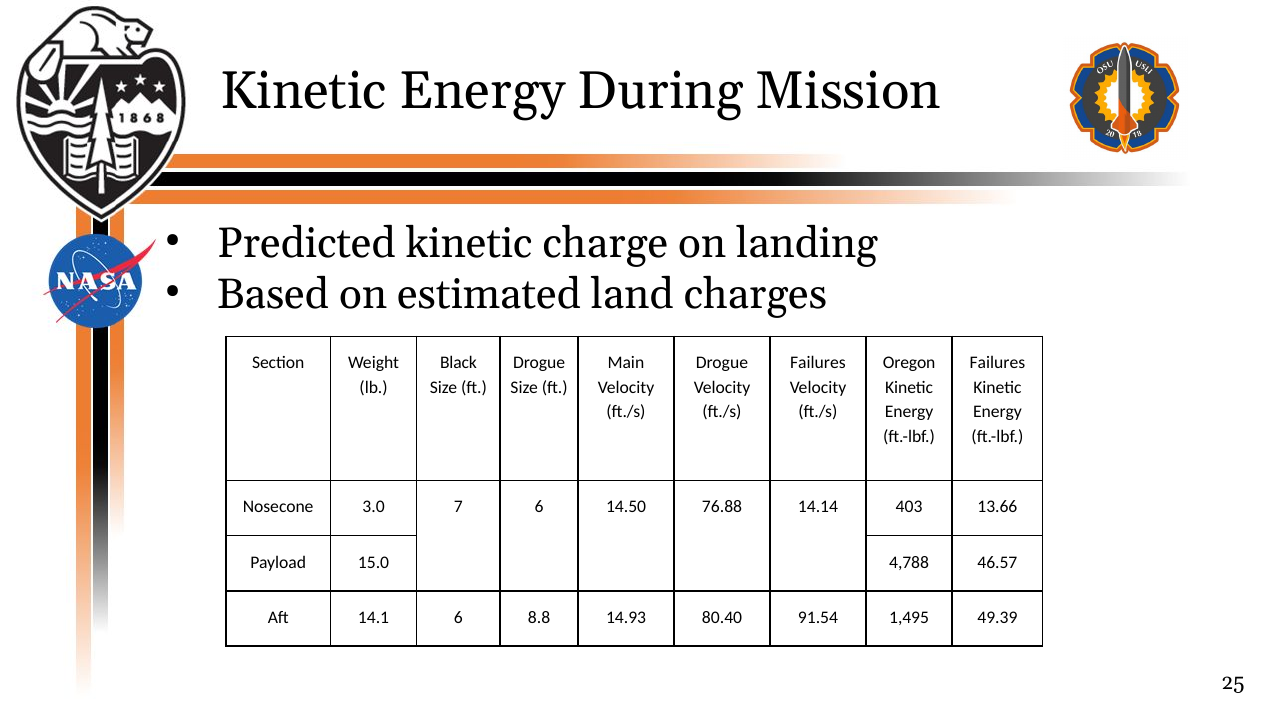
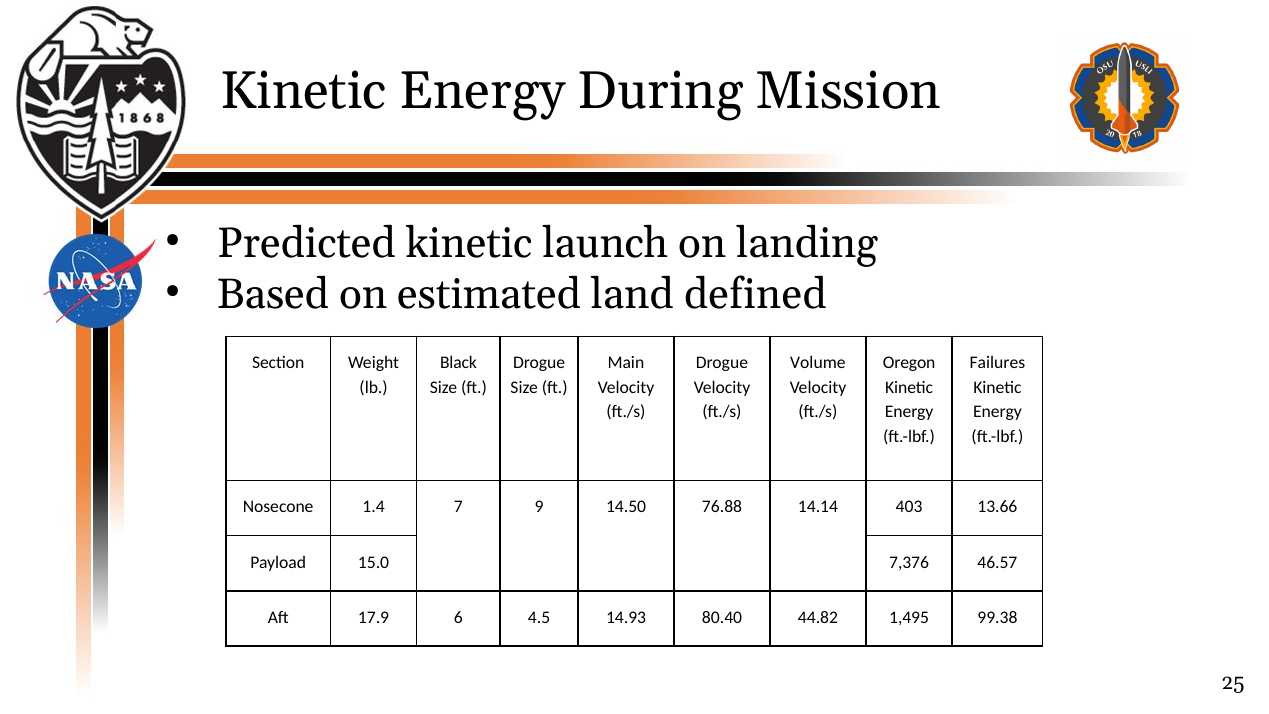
charge: charge -> launch (605, 244)
charges: charges -> defined (755, 294)
Failures: Failures -> Volume (818, 363)
3.0: 3.0 -> 1.4 (374, 507)
7 6: 6 -> 9 (539, 507)
4,788: 4,788 -> 7,376 (909, 562)
14.1: 14.1 -> 17.9 (374, 618)
8.8: 8.8 -> 4.5 (539, 618)
91.54: 91.54 -> 44.82 (818, 618)
49.39: 49.39 -> 99.38 (997, 618)
